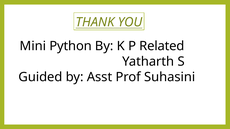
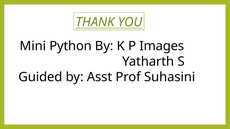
Related: Related -> Images (162, 46)
